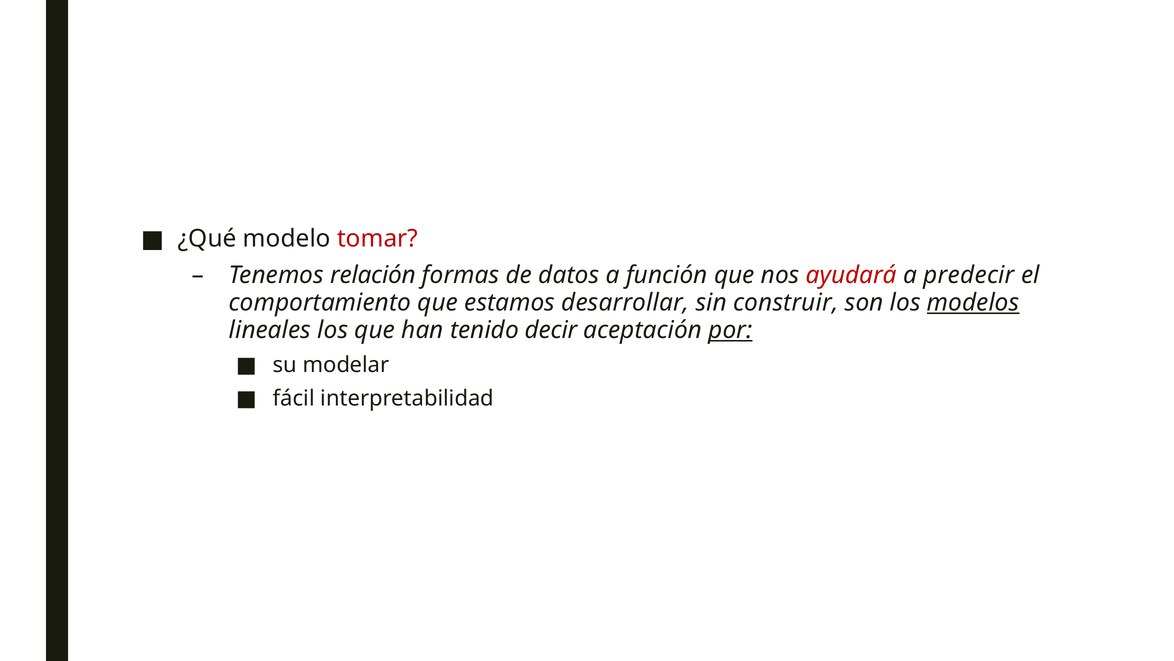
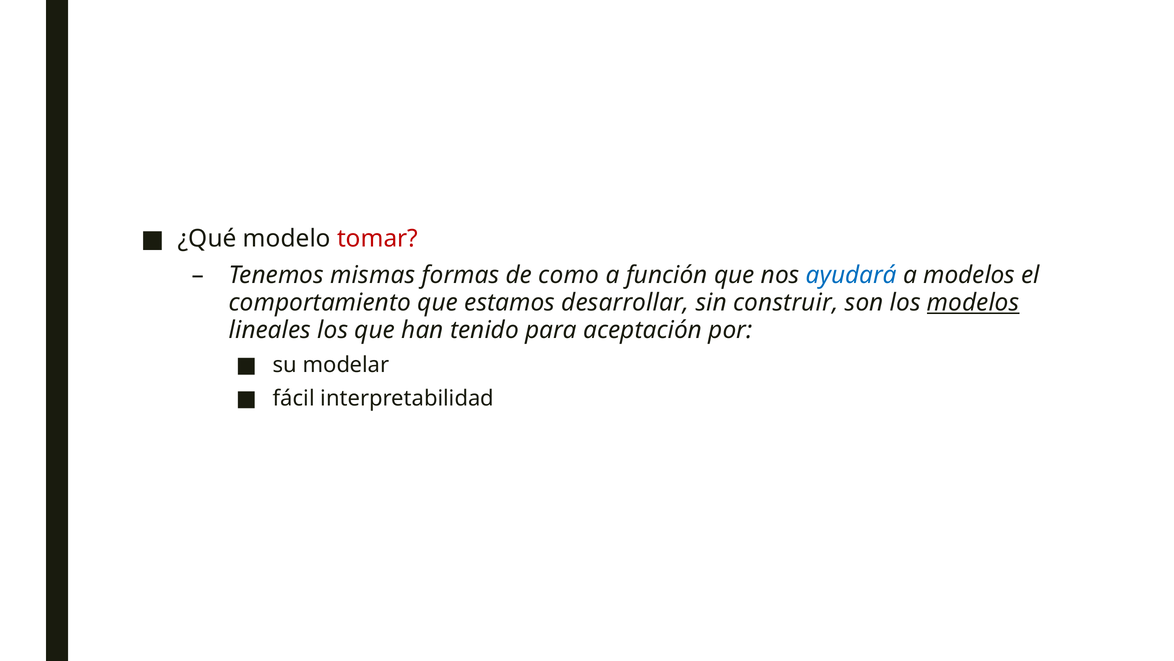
relación: relación -> mismas (373, 275)
datos: datos -> como (569, 275)
ayudará colour: red -> blue (851, 275)
a predecir: predecir -> modelos (969, 275)
decir: decir -> para (551, 330)
por underline: present -> none (730, 330)
